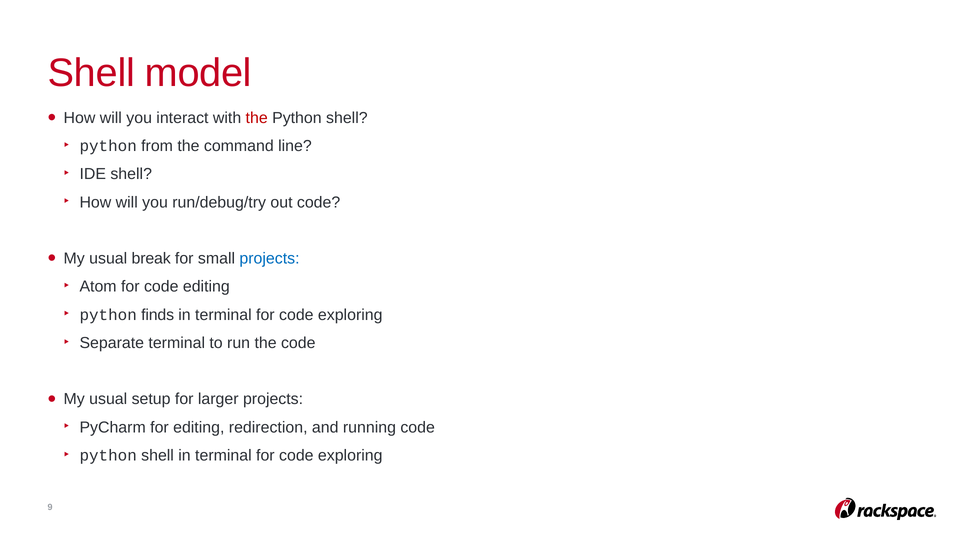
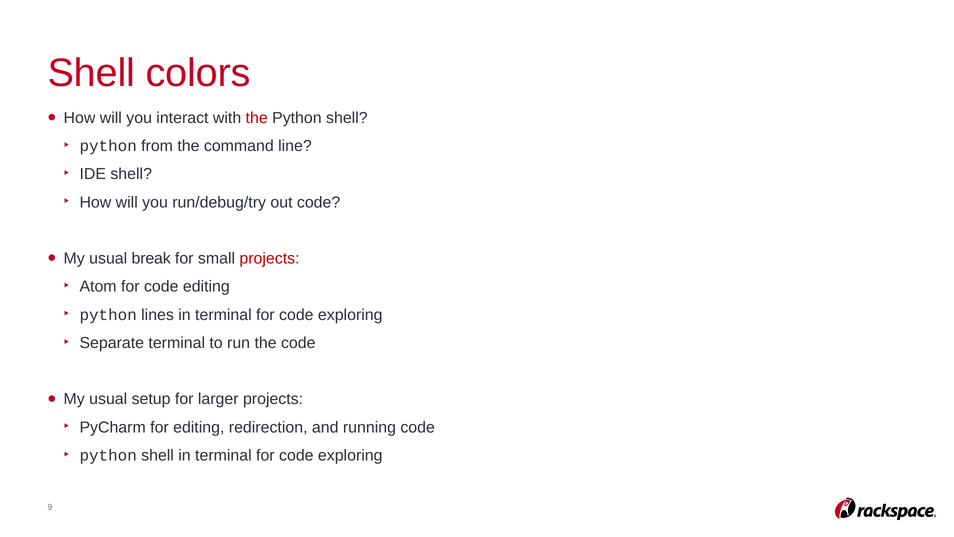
model: model -> colors (198, 73)
projects colour: blue -> red (269, 258)
finds: finds -> lines (158, 315)
